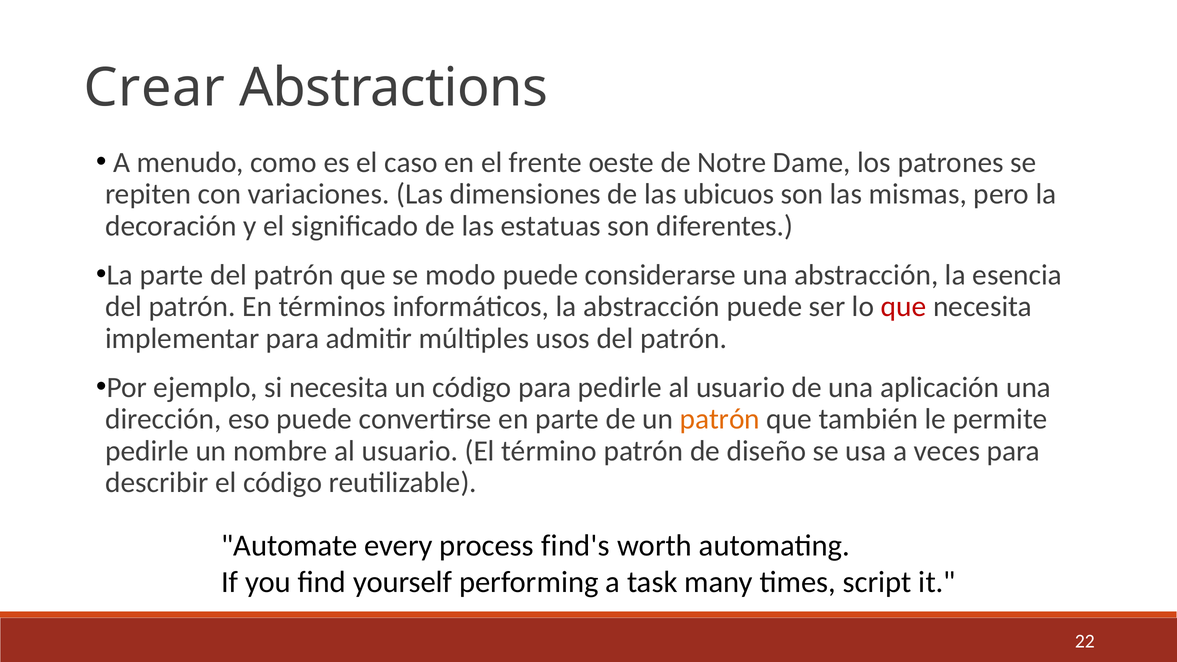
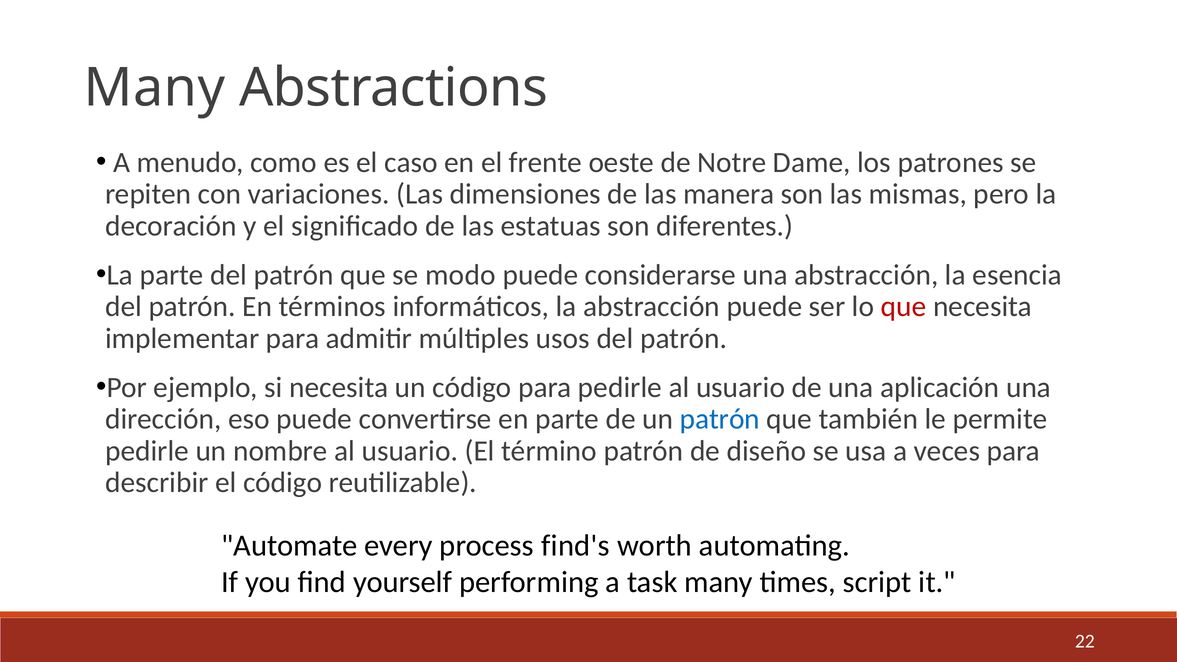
Crear: Crear -> Many (154, 88)
ubicuos: ubicuos -> manera (729, 194)
patrón colour: orange -> blue (720, 419)
